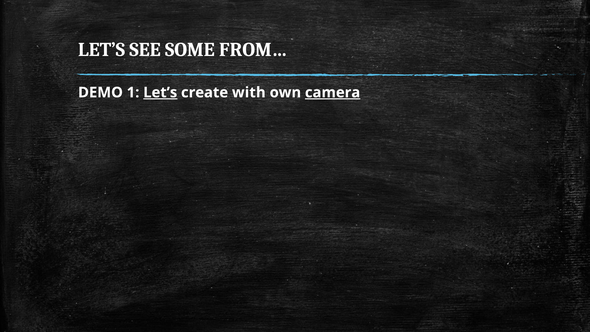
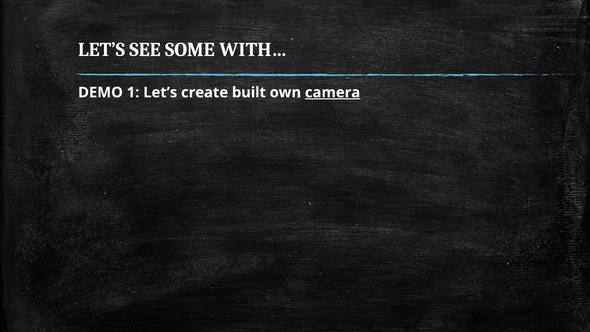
FROM…: FROM… -> WITH… (253, 50)
Let’s underline: present -> none (160, 92)
with: with -> built (249, 92)
